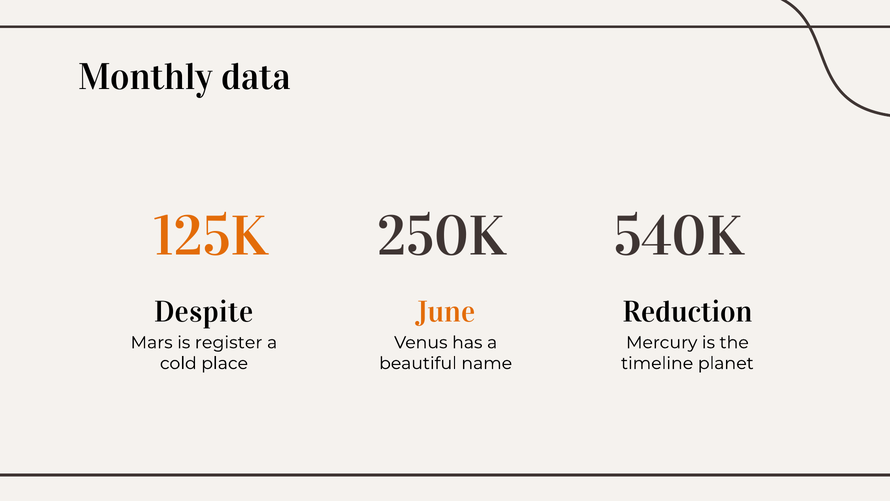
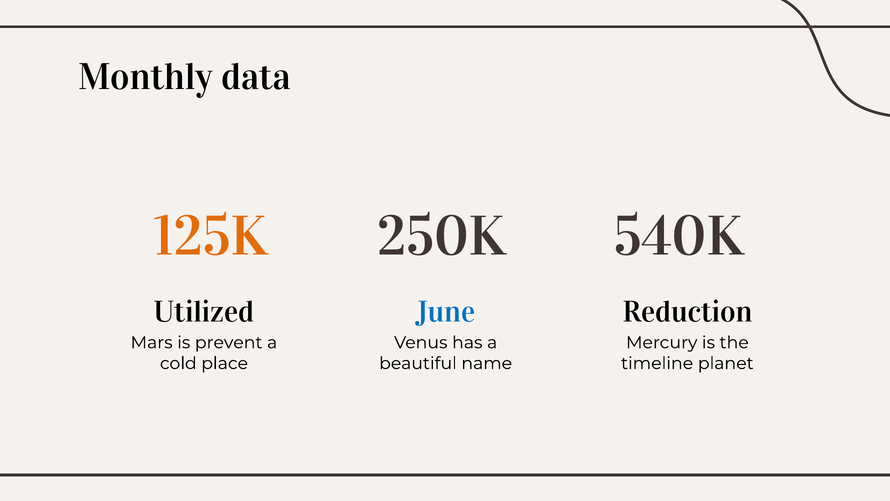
Despite: Despite -> Utilized (204, 311)
June colour: orange -> blue (446, 311)
register: register -> prevent (229, 342)
